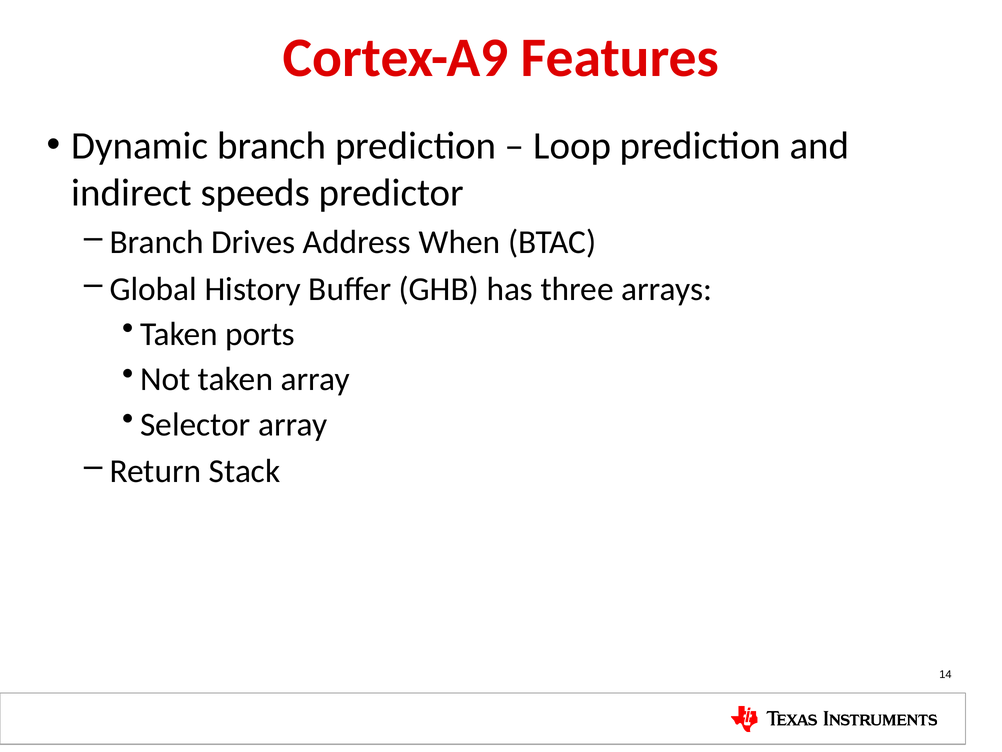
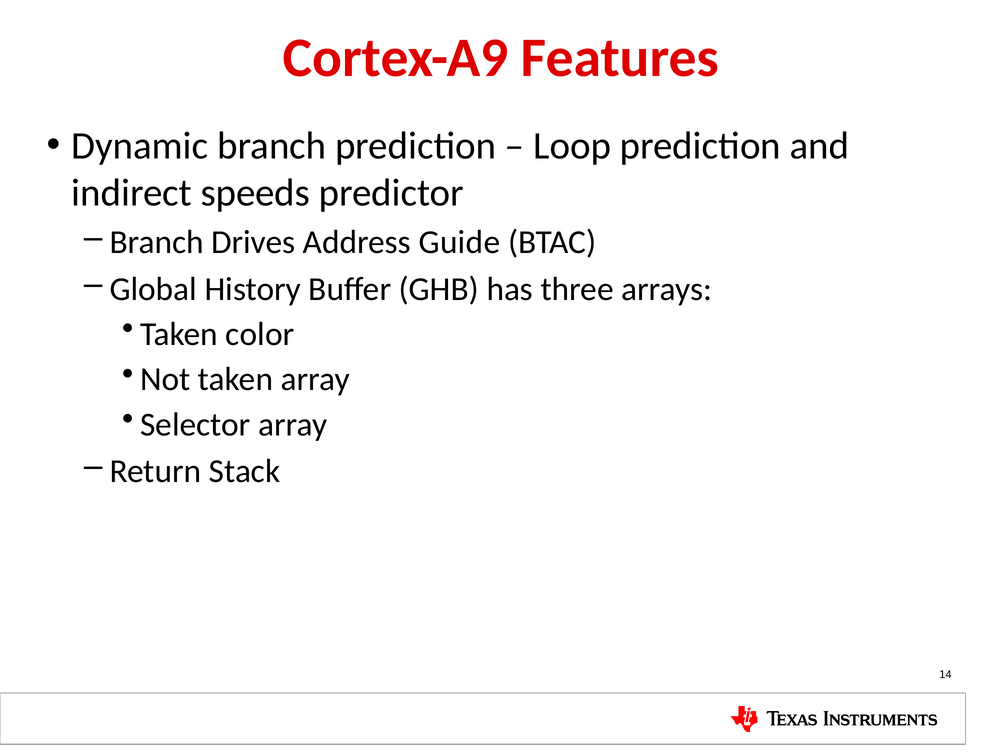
When: When -> Guide (459, 242)
ports: ports -> color (260, 334)
